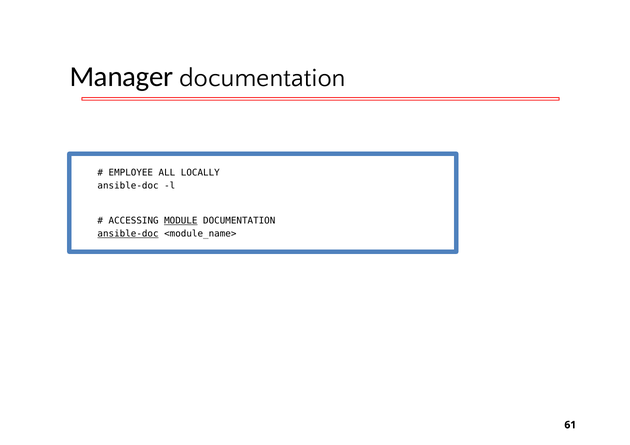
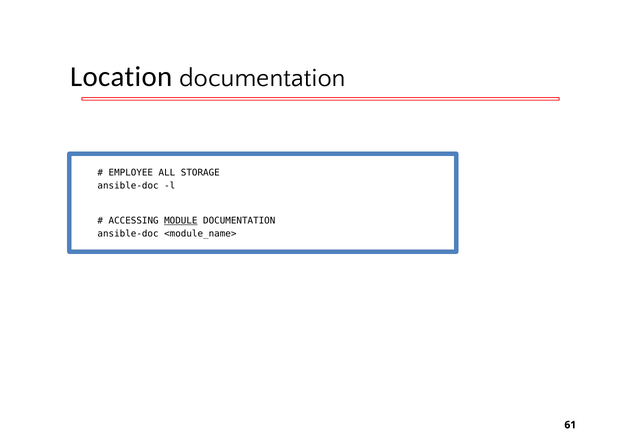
Manager: Manager -> Location (121, 77)
LOCALLY: LOCALLY -> STORAGE (200, 173)
ansible-doc underline: present -> none (128, 234)
